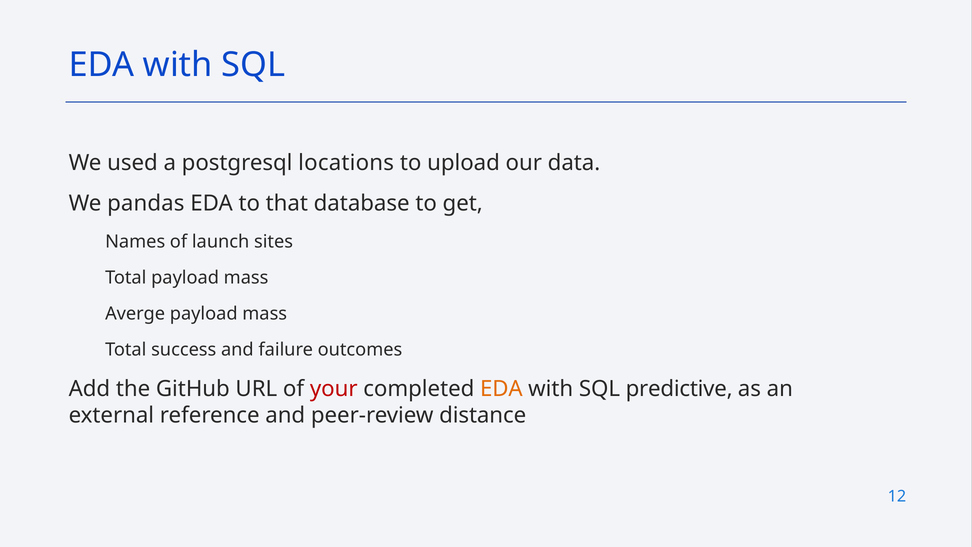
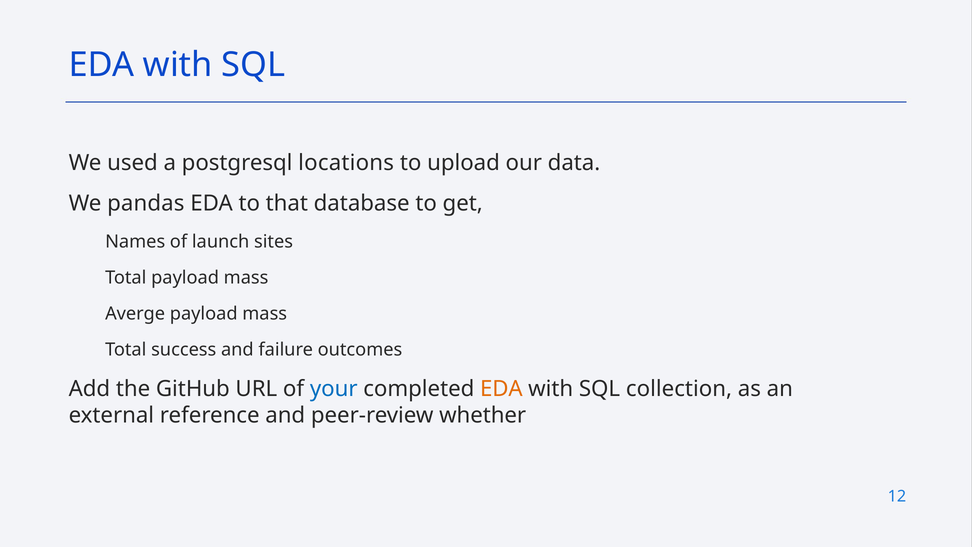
your colour: red -> blue (334, 389)
predictive: predictive -> collection (679, 389)
distance: distance -> whether (483, 415)
